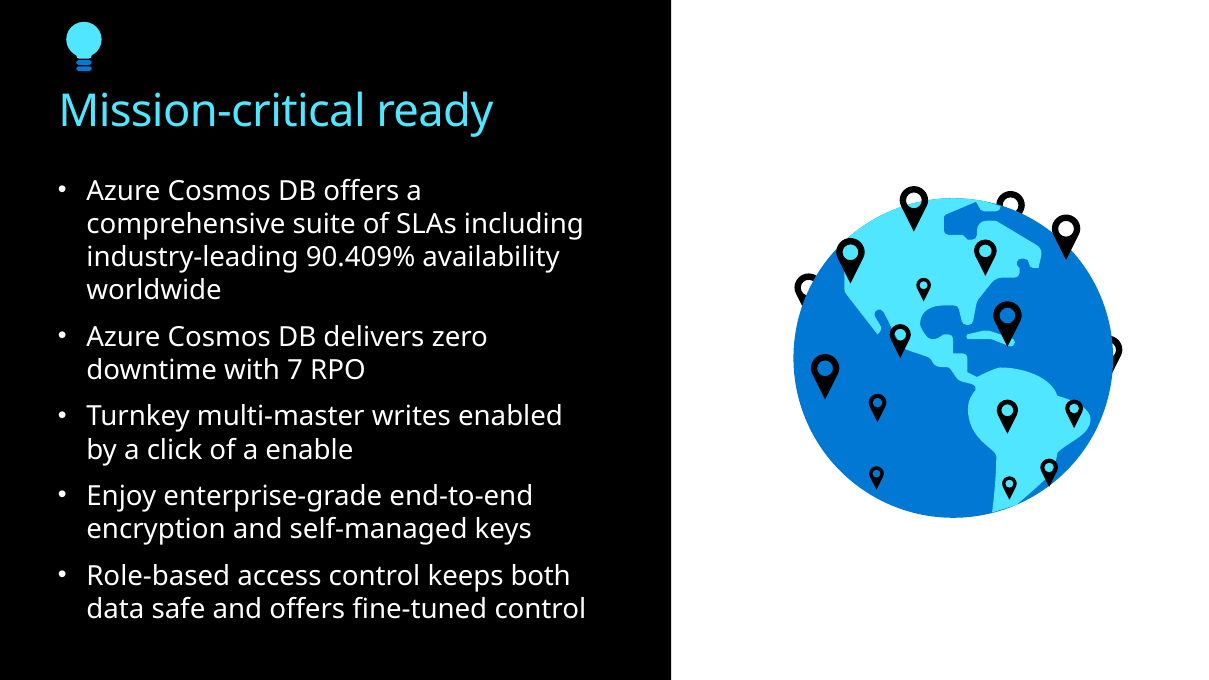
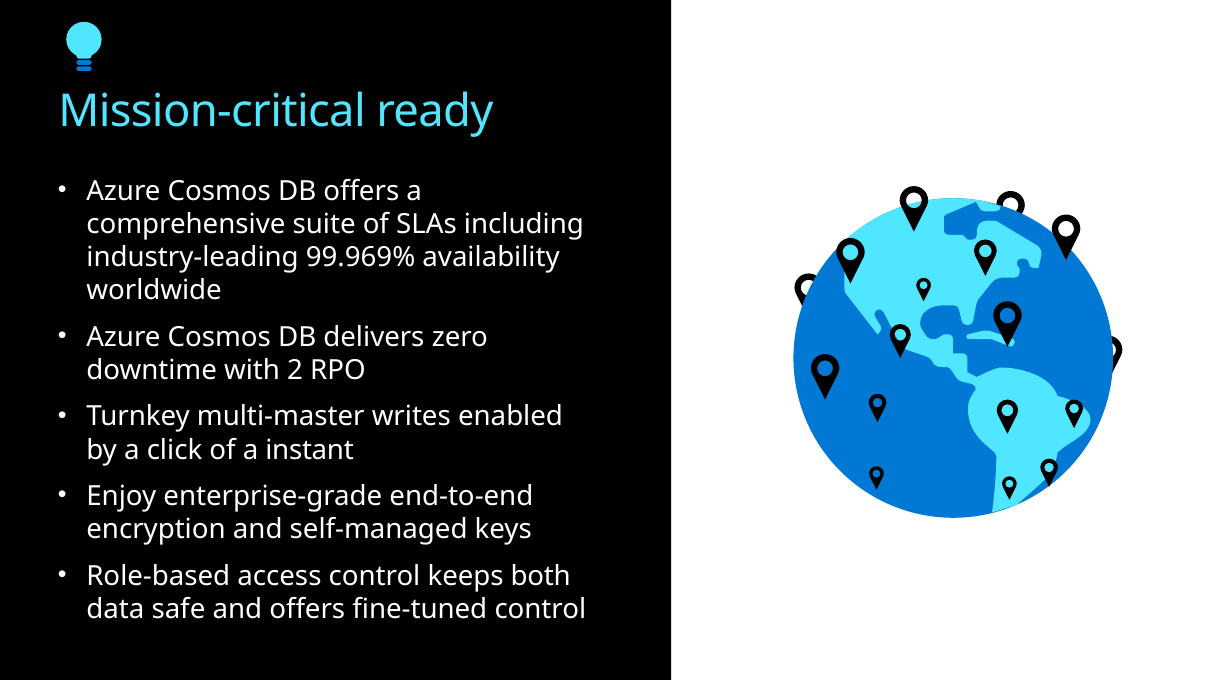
90.409%: 90.409% -> 99.969% (361, 258)
7: 7 -> 2 (295, 370)
enable: enable -> instant (310, 450)
